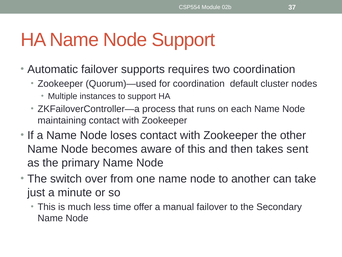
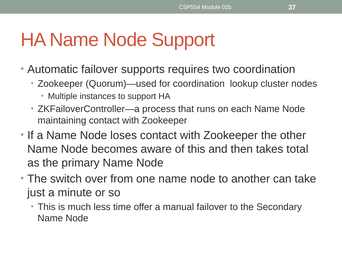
default: default -> lookup (244, 84)
sent: sent -> total (297, 149)
